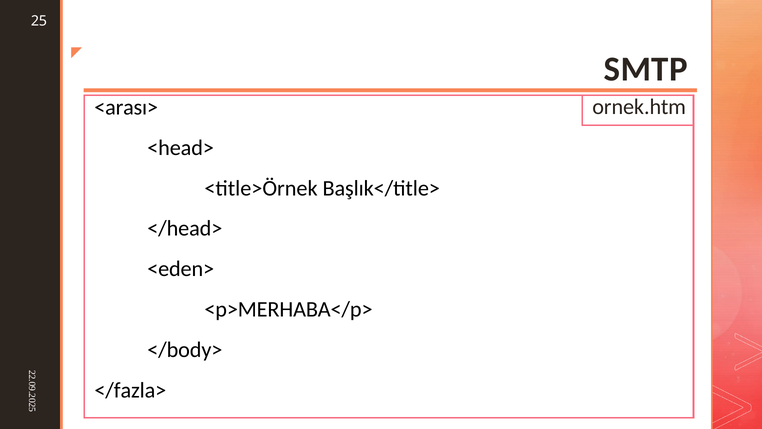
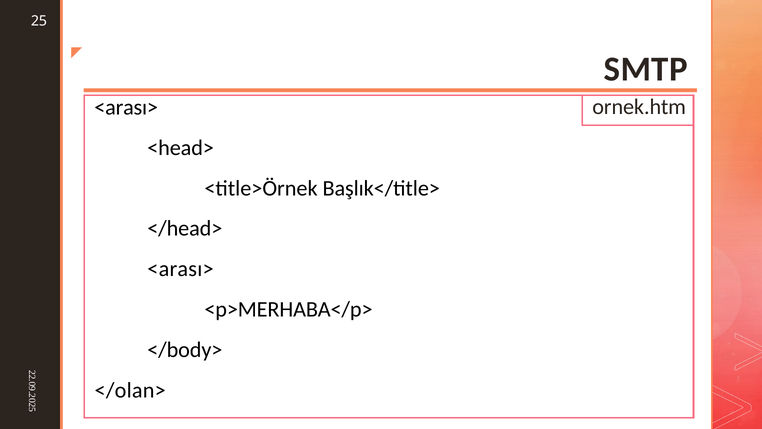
<eden>: <eden> -> <arası> (180, 269)
</fazla>: </fazla> -> </olan> (130, 390)
